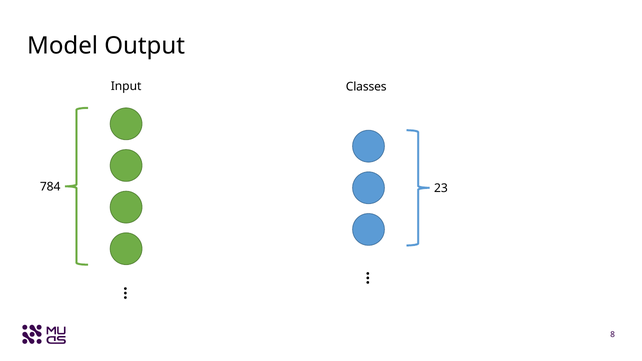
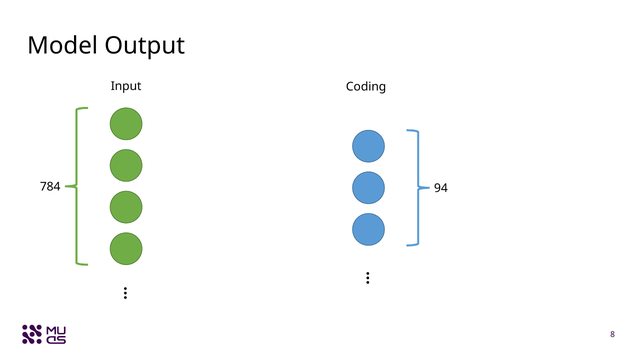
Classes: Classes -> Coding (366, 87)
23: 23 -> 94 (441, 189)
